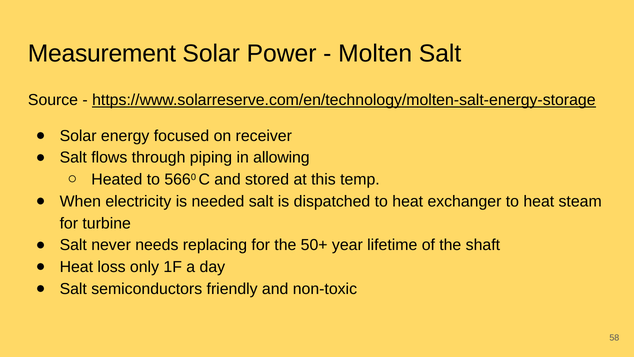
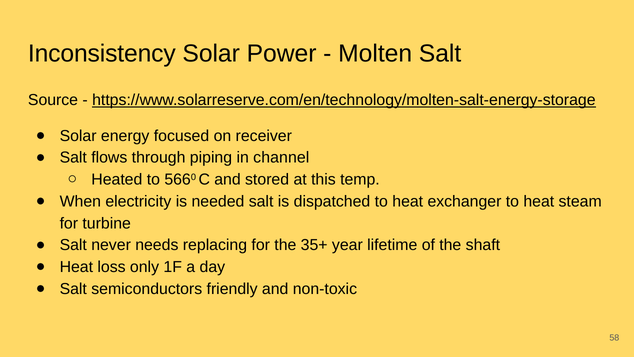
Measurement: Measurement -> Inconsistency (102, 54)
allowing: allowing -> channel (281, 158)
50+: 50+ -> 35+ (314, 245)
